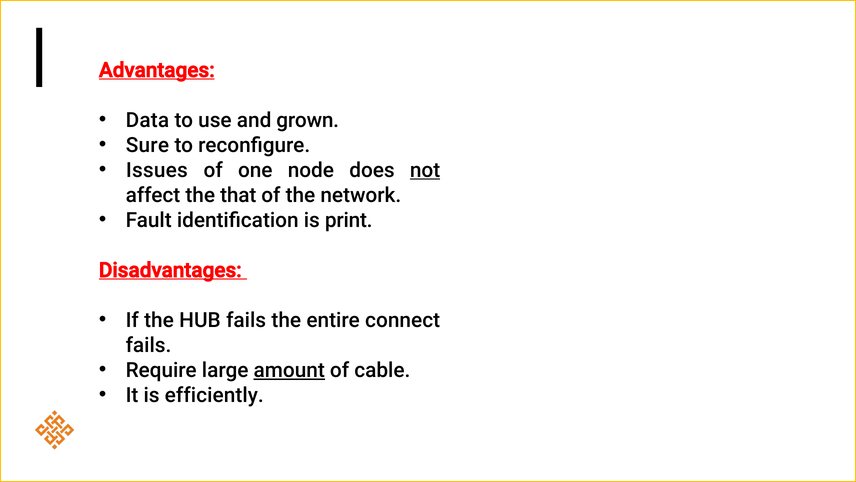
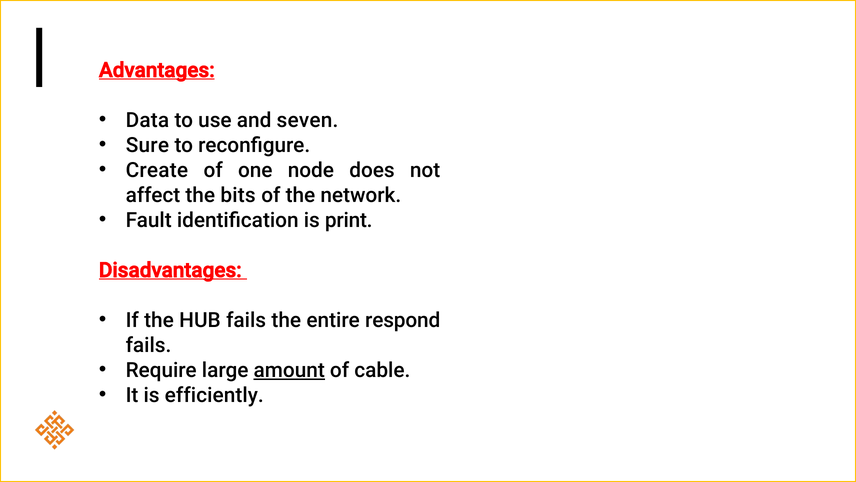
grown: grown -> seven (307, 120)
Issues: Issues -> Create (157, 170)
not underline: present -> none (425, 170)
that: that -> bits (238, 195)
connect: connect -> respond (403, 320)
